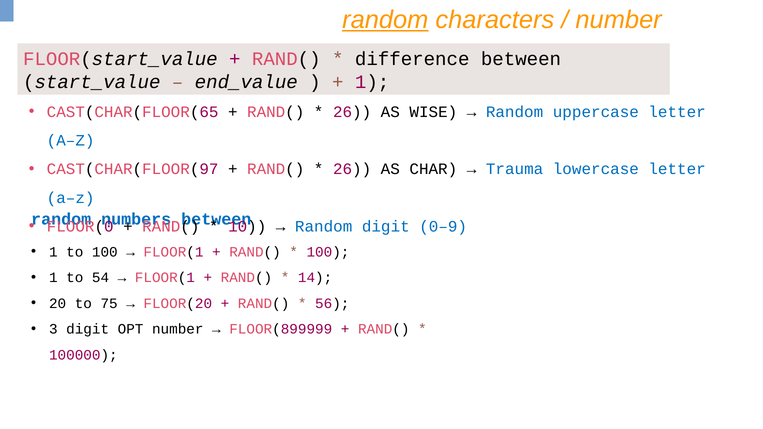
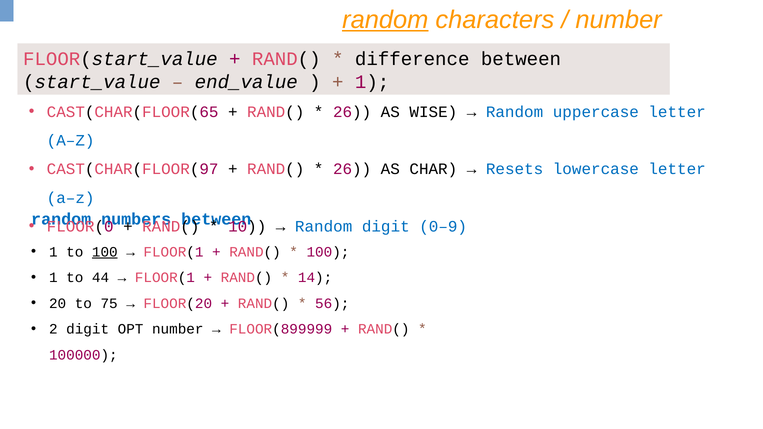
Trauma: Trauma -> Resets (515, 169)
100 underline: none -> present (105, 252)
54: 54 -> 44 (101, 278)
3: 3 -> 2 (53, 329)
